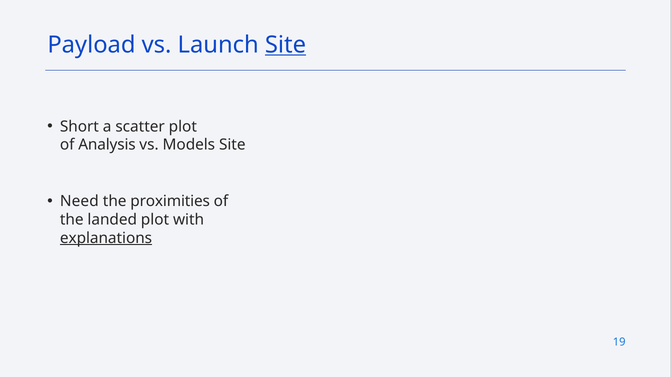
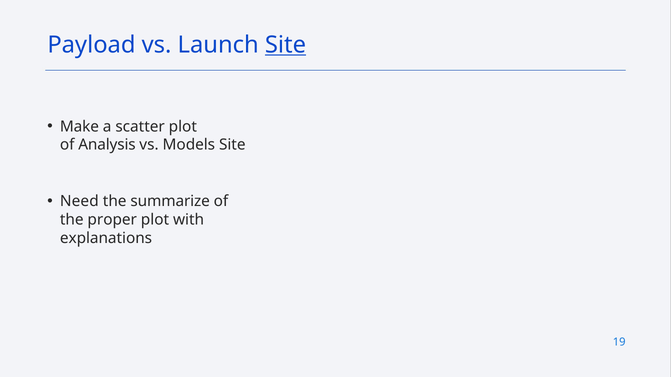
Short: Short -> Make (79, 127)
proximities: proximities -> summarize (170, 202)
landed: landed -> proper (112, 220)
explanations underline: present -> none (106, 238)
